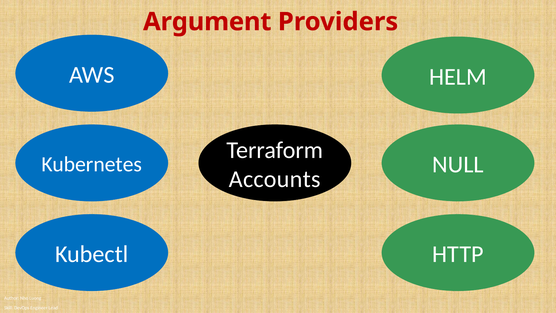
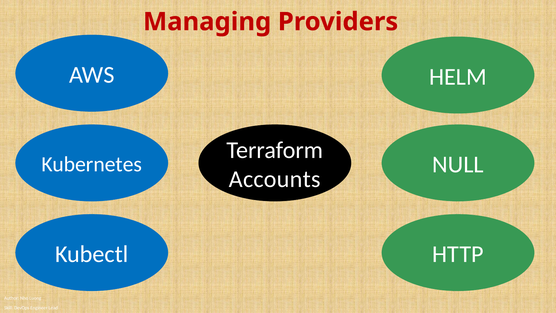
Argument: Argument -> Managing (207, 22)
